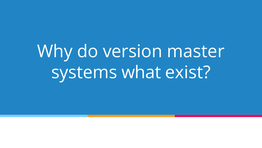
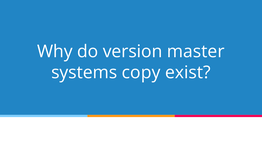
what: what -> copy (141, 72)
